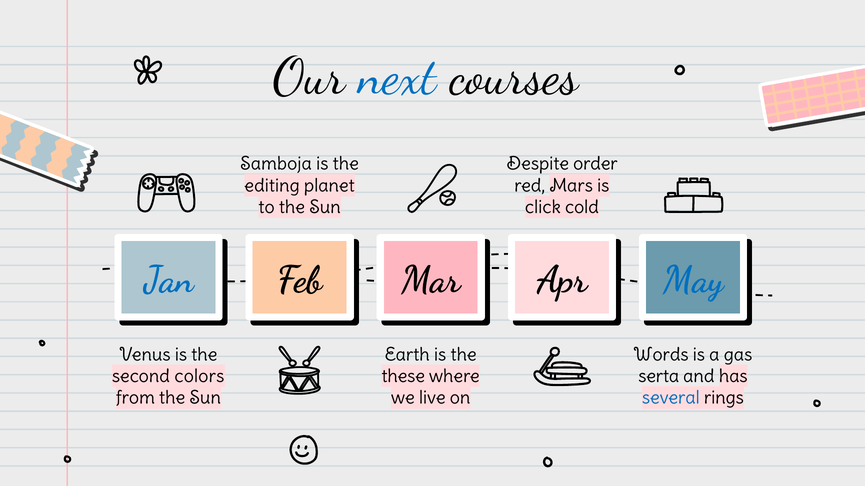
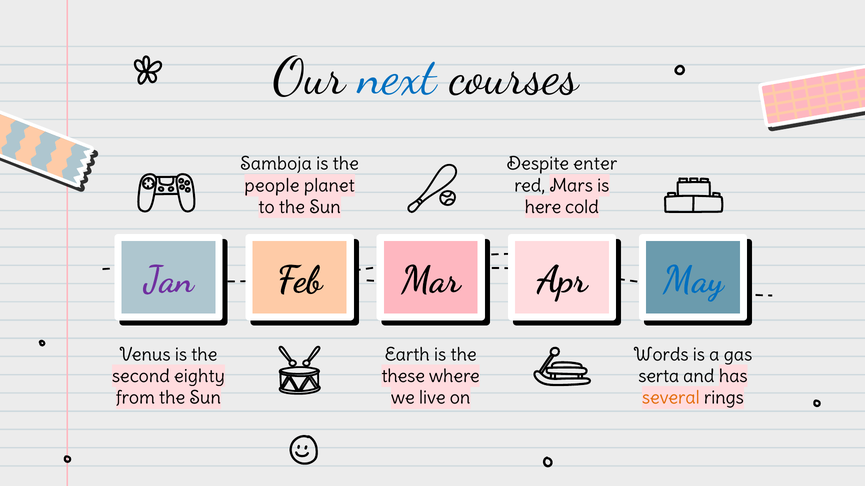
order: order -> enter (595, 164)
editing: editing -> people (272, 186)
click: click -> here (543, 207)
Jan colour: blue -> purple (169, 279)
colors: colors -> eighty (199, 377)
several colour: blue -> orange (671, 398)
